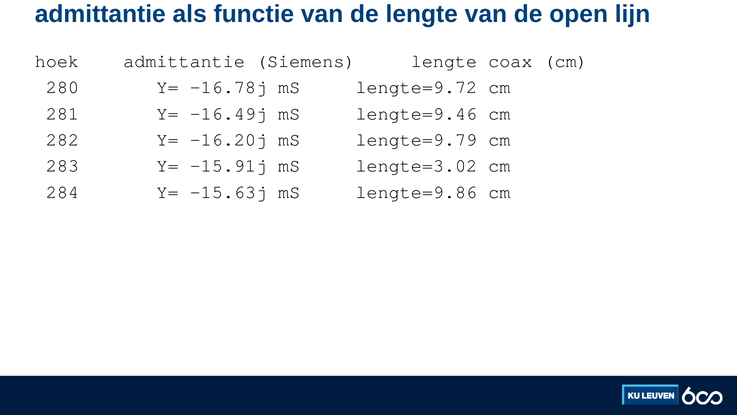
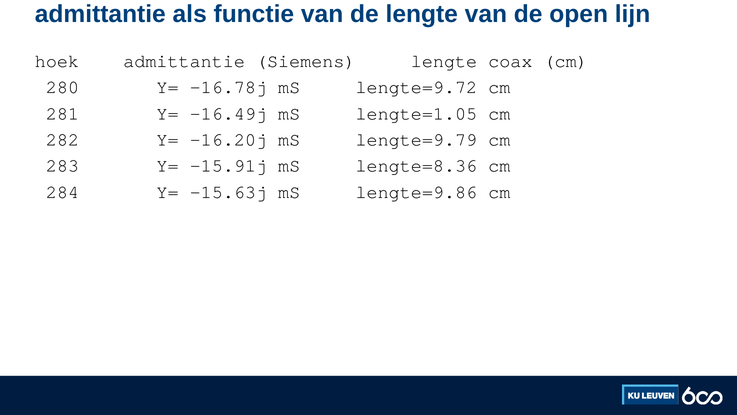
lengte=9.46: lengte=9.46 -> lengte=1.05 (416, 113)
lengte=3.02: lengte=3.02 -> lengte=8.36 (416, 166)
